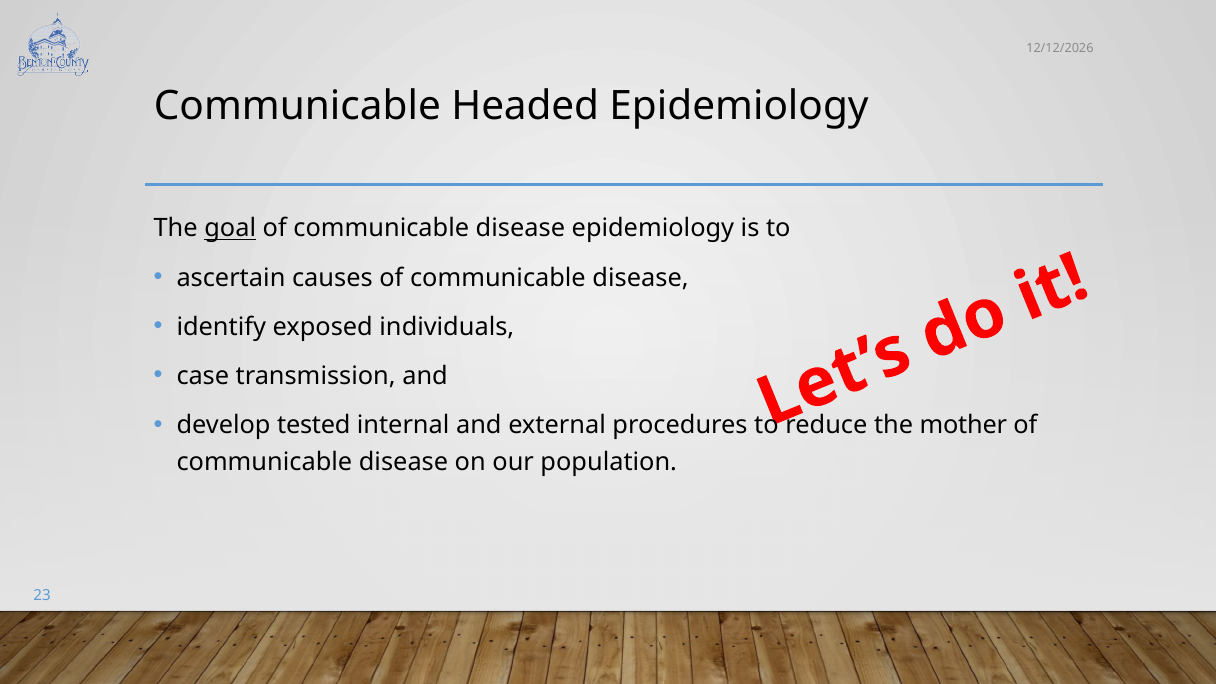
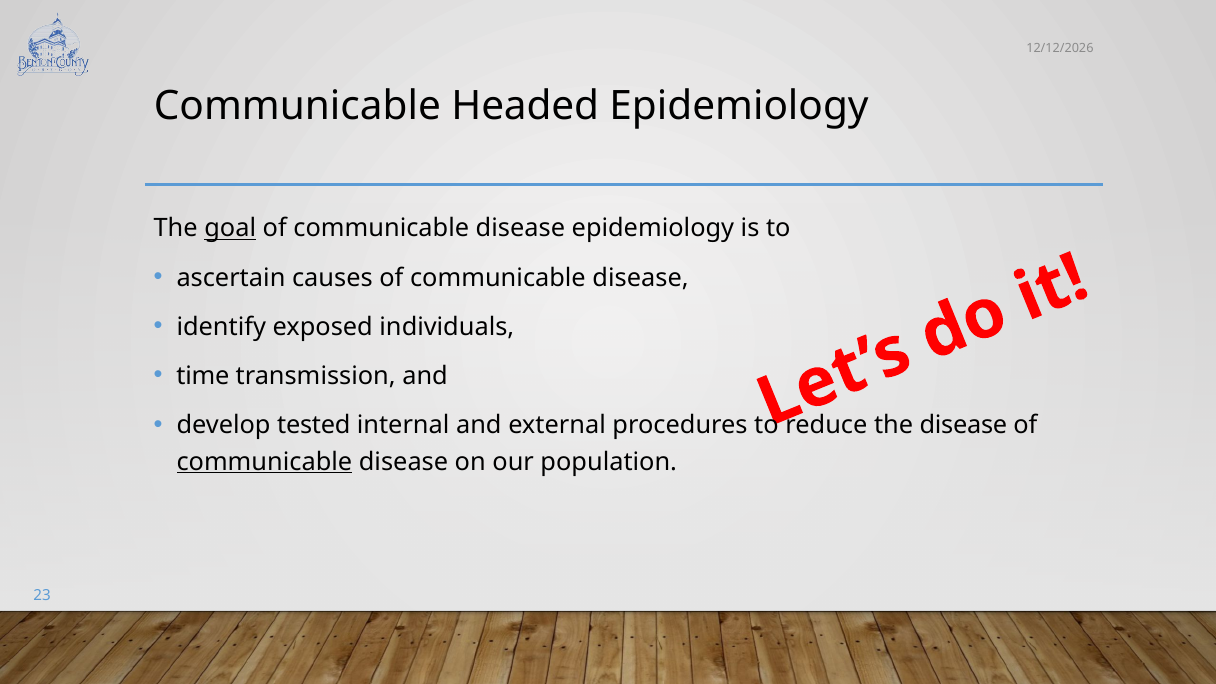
case: case -> time (203, 376)
the mother: mother -> disease (963, 425)
communicable underline: none -> present (264, 462)
